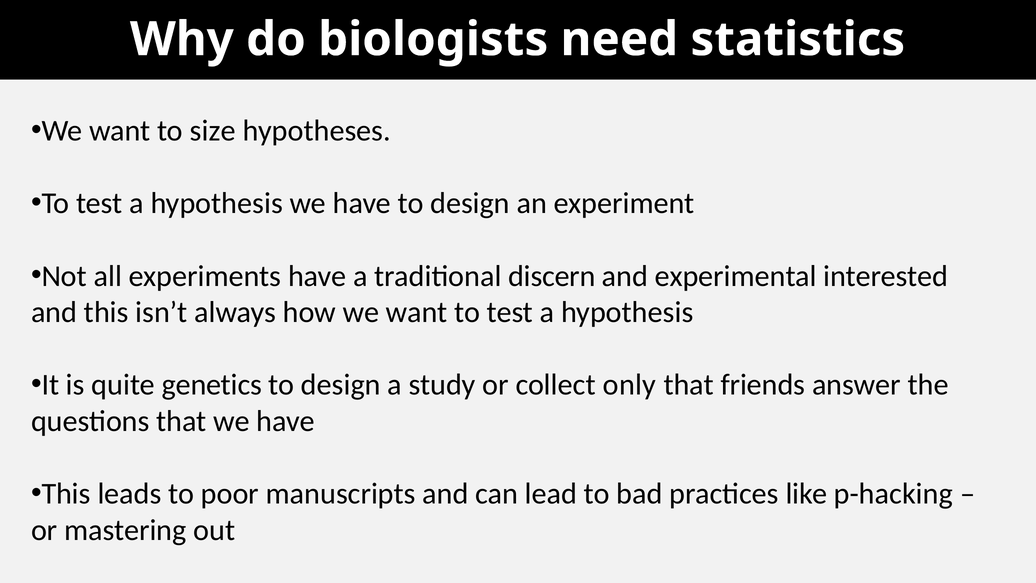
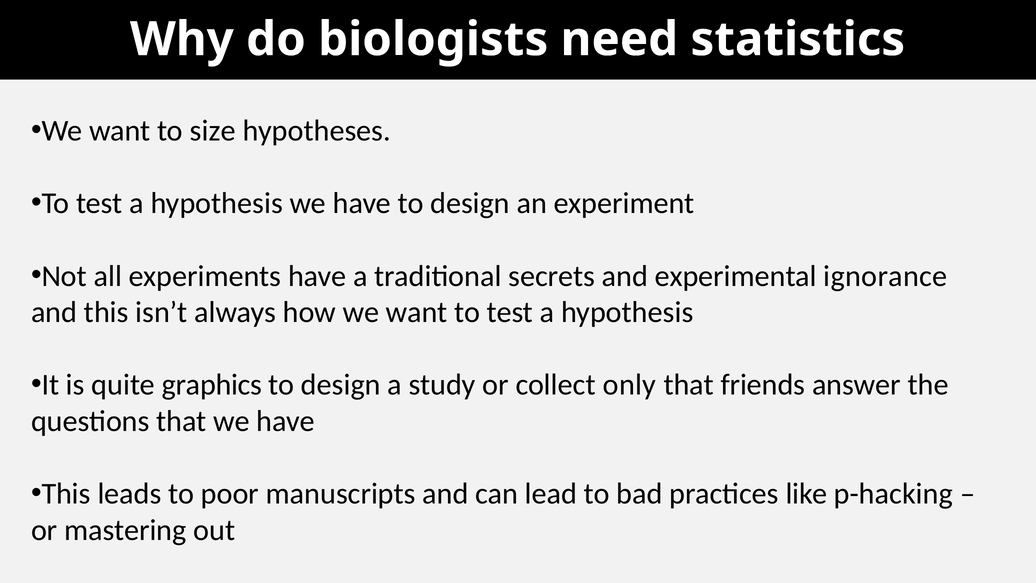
discern: discern -> secrets (552, 276)
interested: interested -> ignorance (885, 276)
genetics: genetics -> graphics (212, 385)
